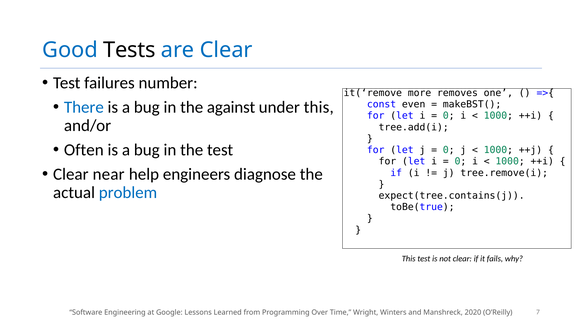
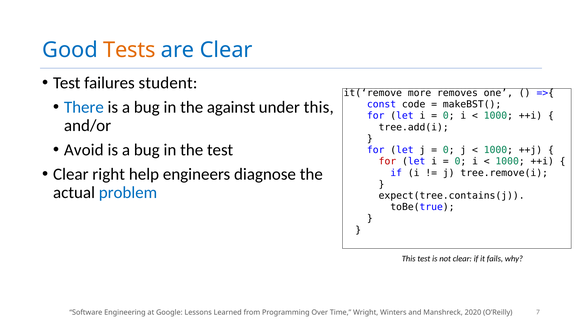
Tests colour: black -> orange (129, 50)
number: number -> student (168, 83)
even: even -> code (414, 105)
Often: Often -> Avoid (84, 150)
for colour: black -> red (387, 162)
near: near -> right (109, 174)
